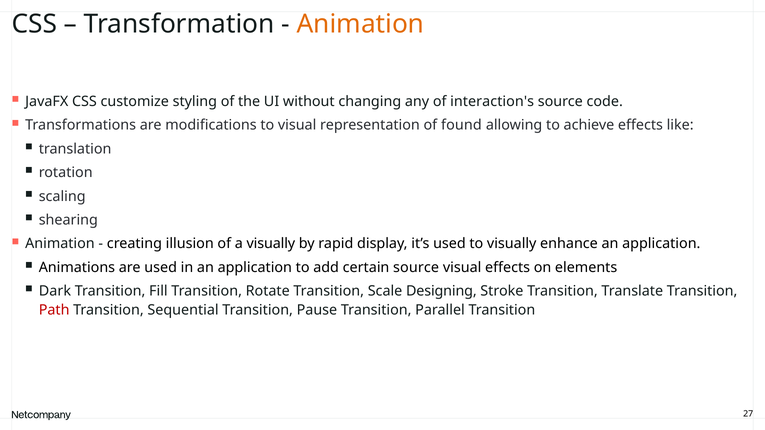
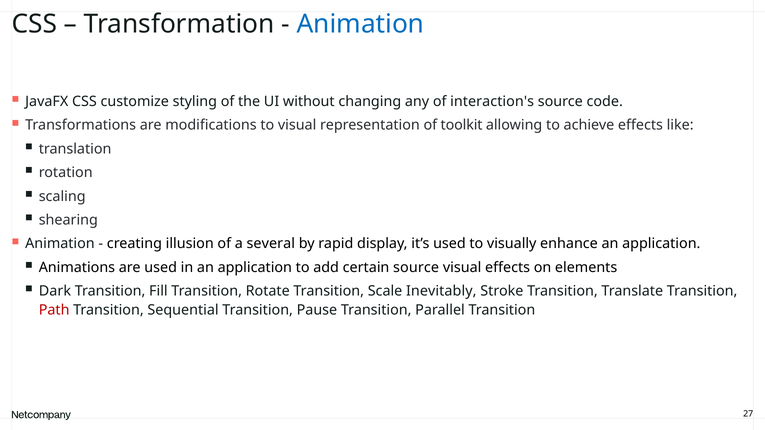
Animation colour: orange -> blue (360, 24)
found: found -> toolkit (462, 125)
a visually: visually -> several (271, 244)
Designing: Designing -> Inevitably (441, 291)
